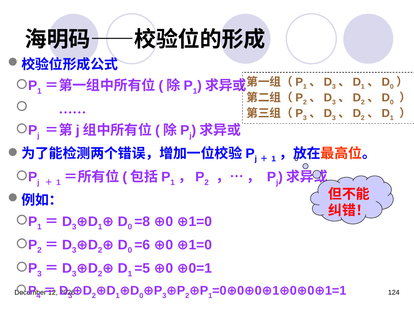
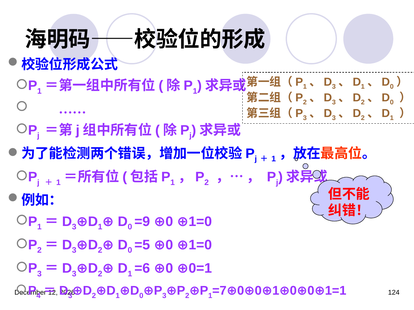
=8: =8 -> =9 (142, 222)
=6: =6 -> =5 (142, 245)
=5: =5 -> =6 (142, 269)
=0: =0 -> =7 (219, 291)
